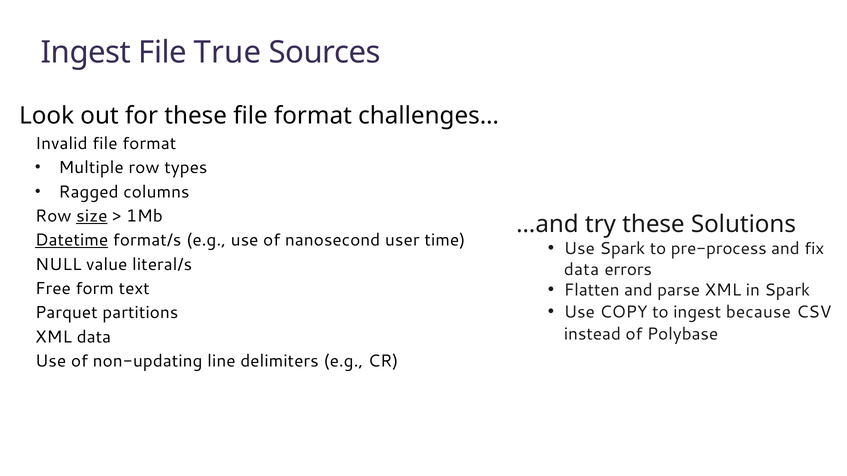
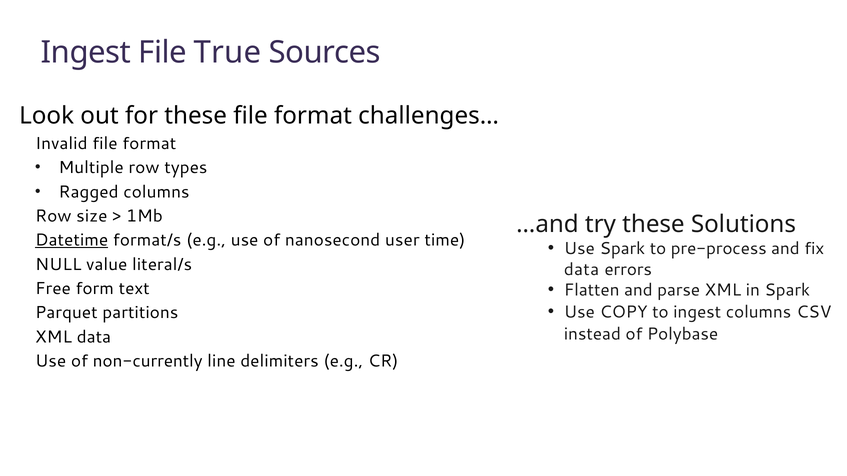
size underline: present -> none (92, 216)
ingest because: because -> columns (759, 312)
non-updating: non-updating -> non-currently (148, 361)
